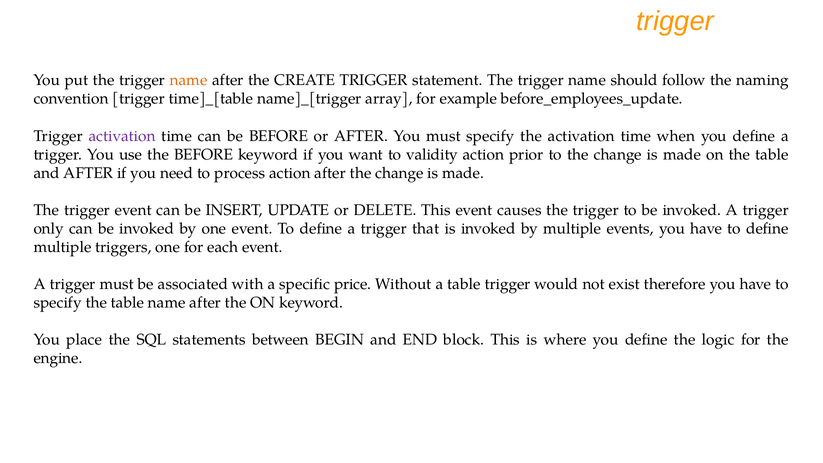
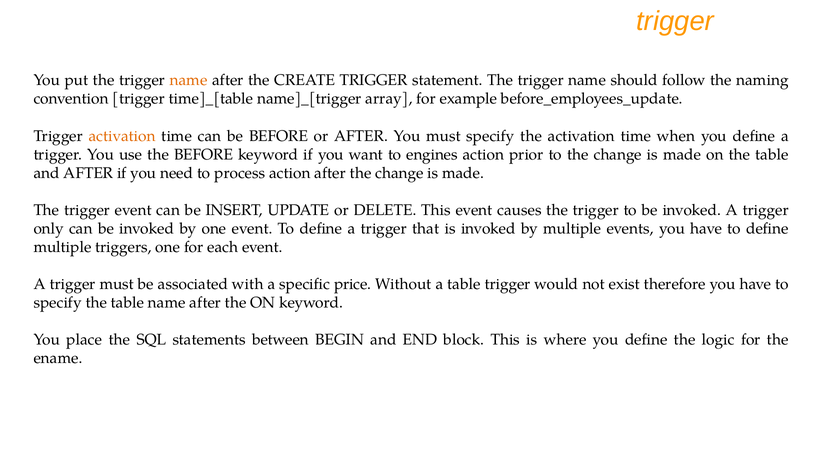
activation colour: purple -> orange (122, 136)
validity: validity -> engines (432, 154)
engine: engine -> ename (58, 358)
